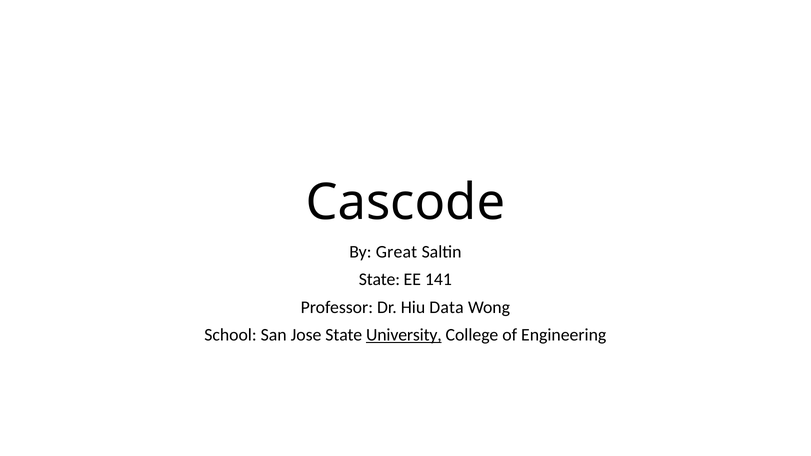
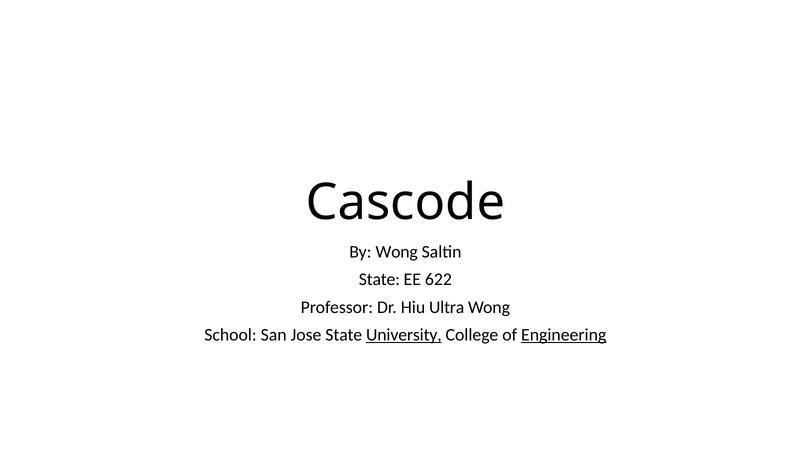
By Great: Great -> Wong (397, 252)
141: 141 -> 622 (438, 280)
Data: Data -> Ultra (447, 307)
Engineering underline: none -> present (564, 335)
